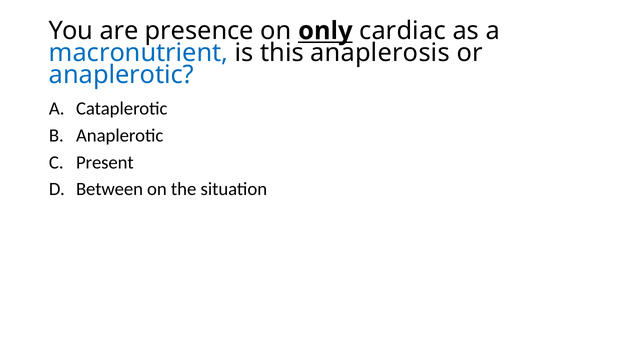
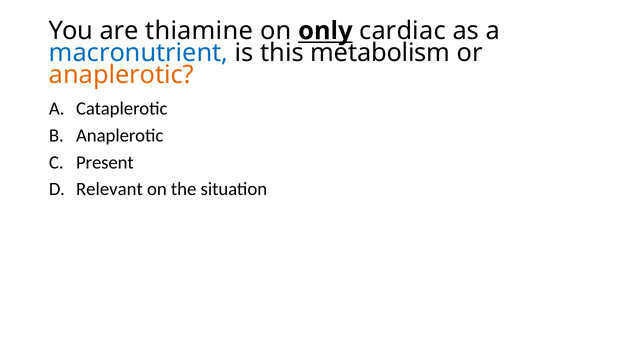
presence: presence -> thiamine (199, 31)
anaplerosis: anaplerosis -> metabolism (380, 53)
anaplerotic colour: blue -> orange (121, 75)
Between: Between -> Relevant (109, 189)
